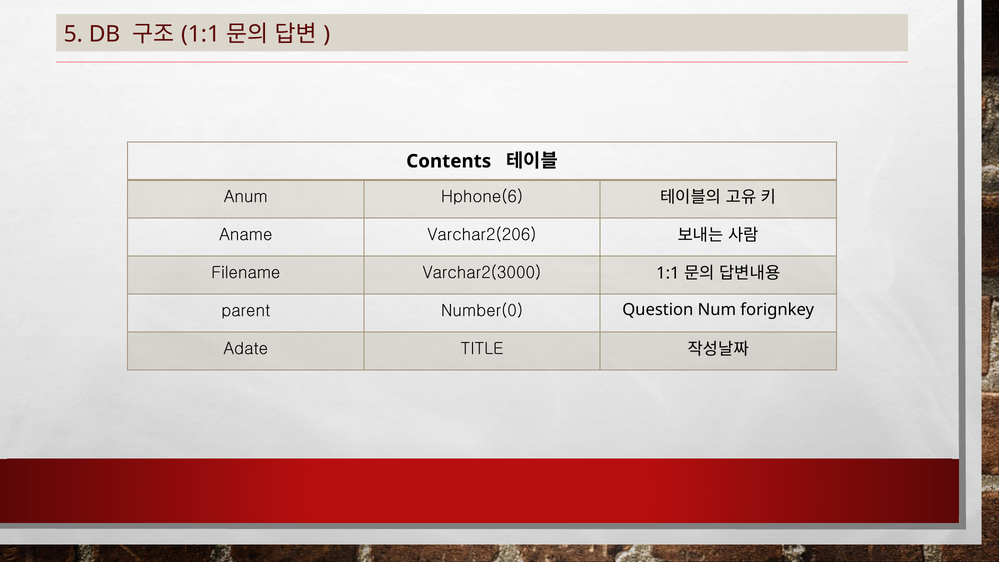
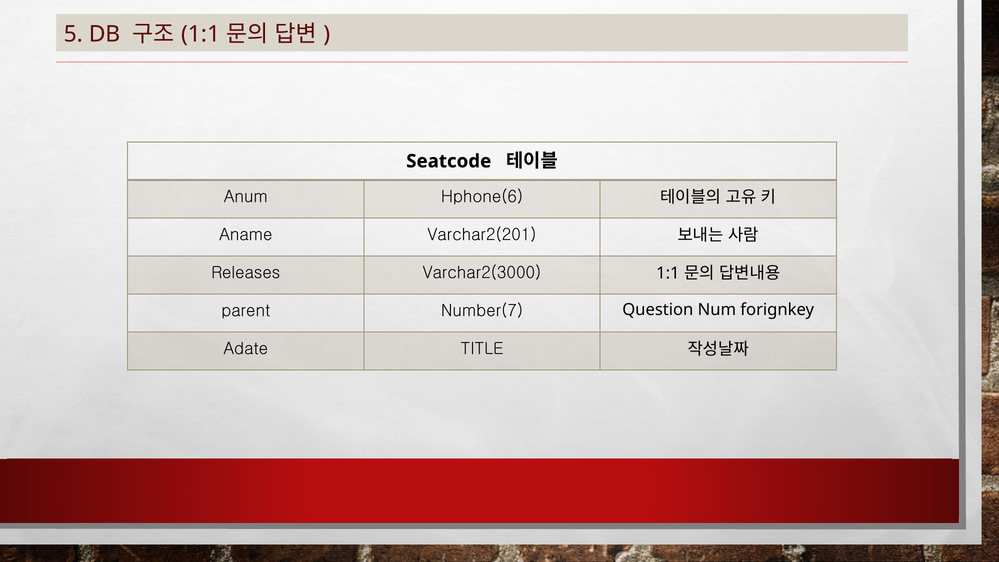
Contents: Contents -> Seatcode (449, 161)
Varchar2(206: Varchar2(206 -> Varchar2(201 (482, 235)
Filename: Filename -> Releases (246, 273)
Number(0: Number(0 -> Number(7 (482, 311)
